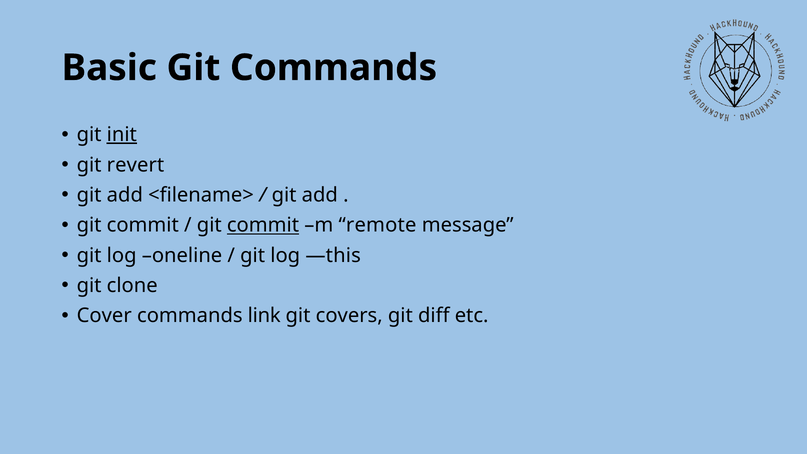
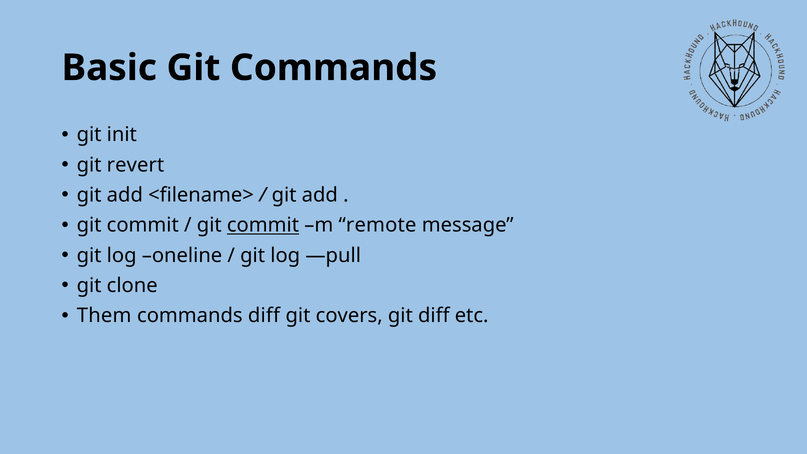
init underline: present -> none (122, 135)
—this: —this -> —pull (333, 255)
Cover: Cover -> Them (104, 316)
commands link: link -> diff (264, 316)
